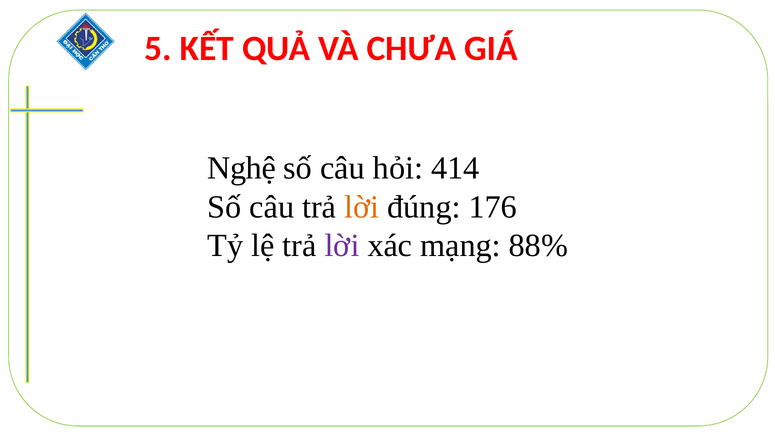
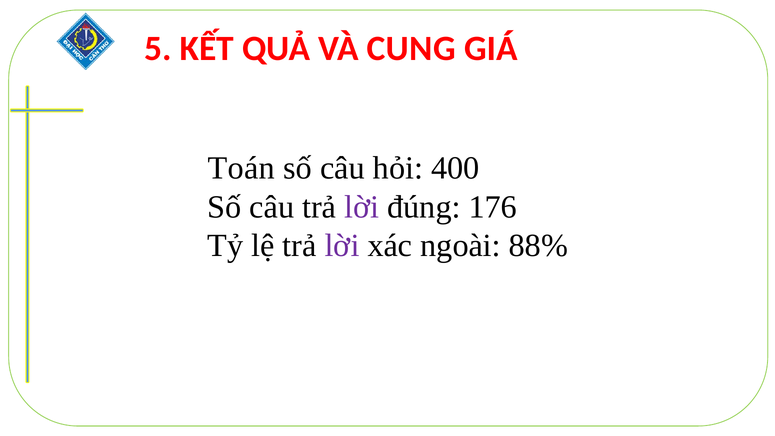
CHƯA: CHƯA -> CUNG (411, 48)
Nghệ: Nghệ -> Toán (241, 168)
414: 414 -> 400 (455, 168)
lời colour: orange -> purple (362, 207)
mạng: mạng -> ngoài (461, 246)
